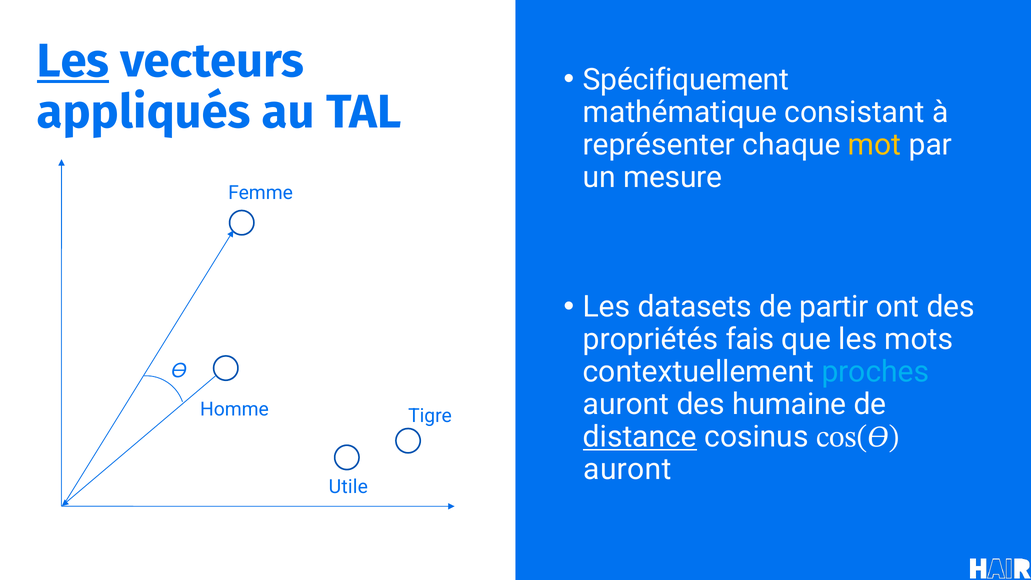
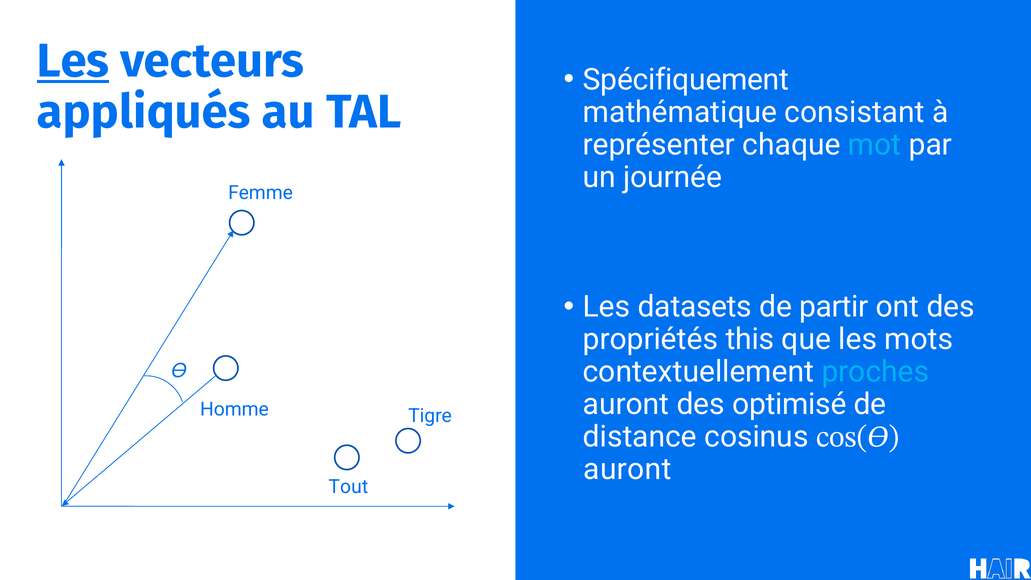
mot colour: yellow -> light blue (875, 145)
mesure: mesure -> journée (673, 177)
fais: fais -> this (750, 339)
humaine: humaine -> optimisé (789, 404)
distance underline: present -> none (640, 437)
Utile: Utile -> Tout (348, 487)
